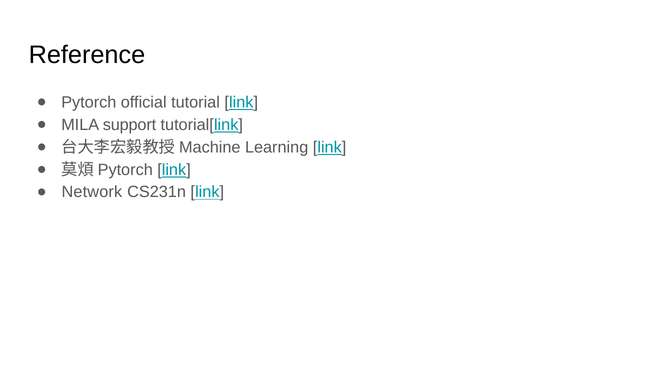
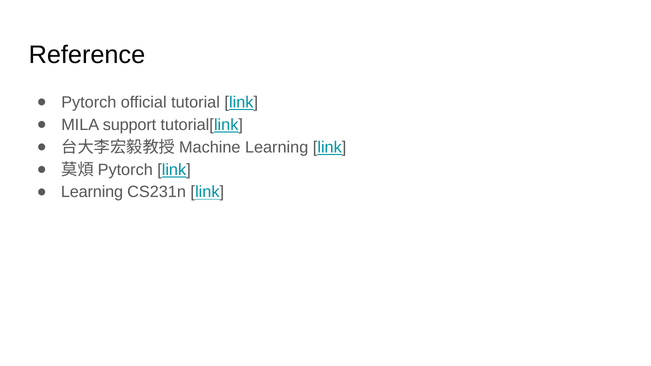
Network: Network -> Learning (92, 192)
